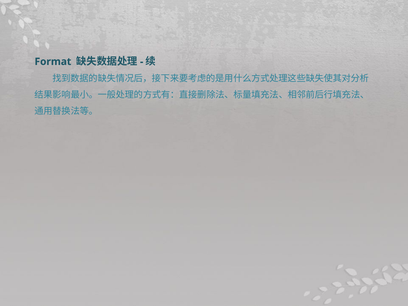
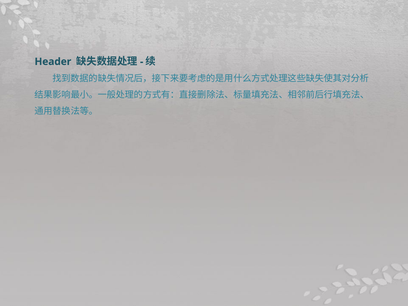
Format: Format -> Header (53, 62)
